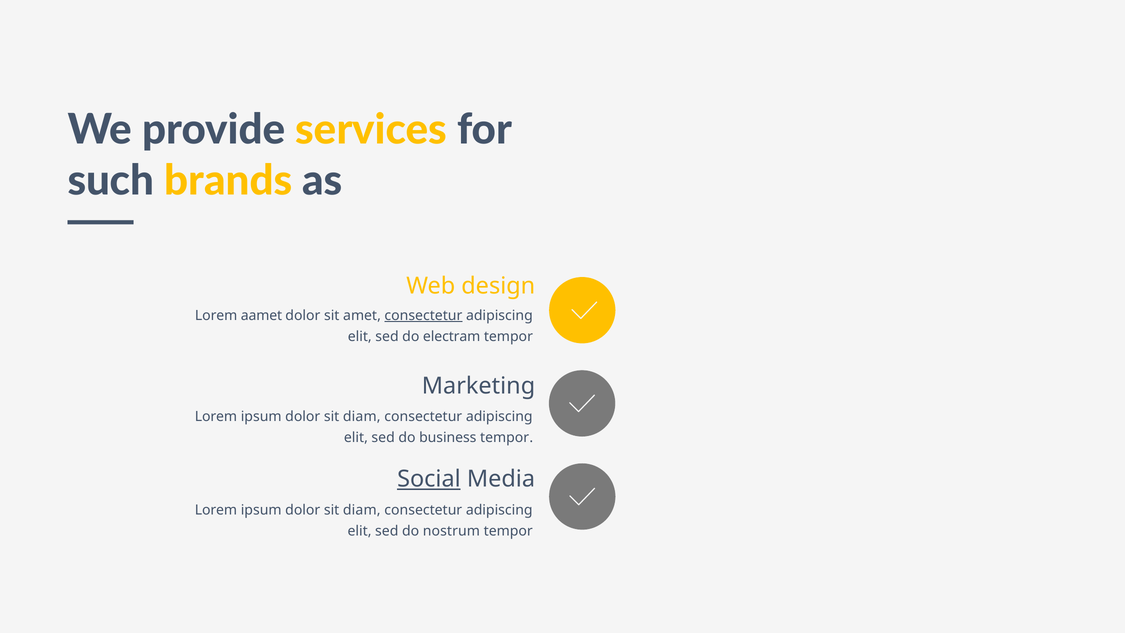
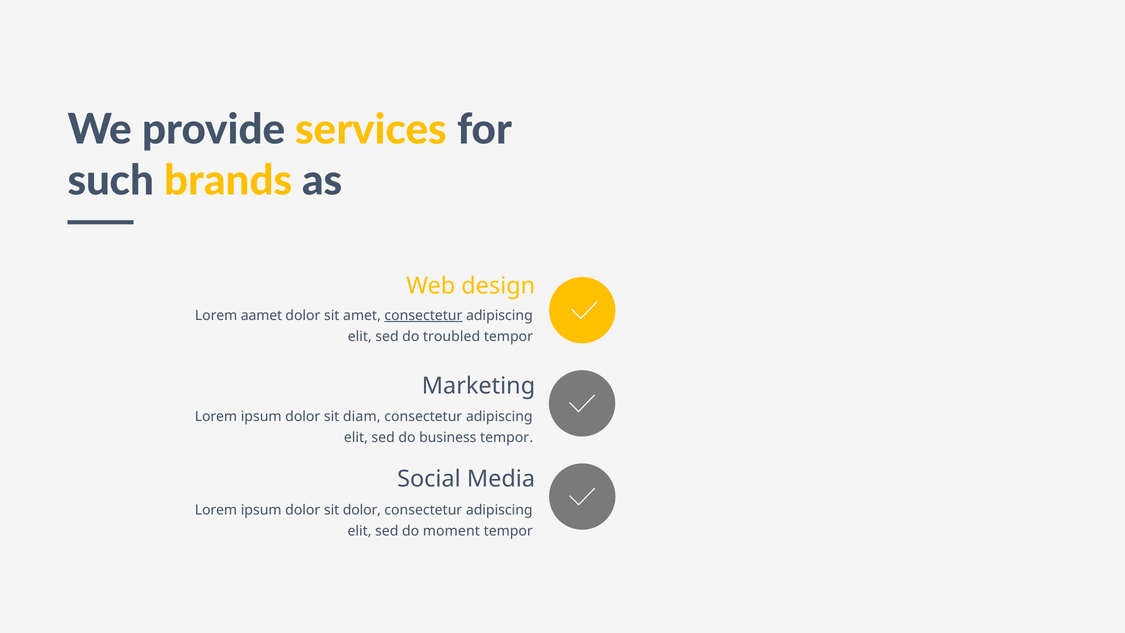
electram: electram -> troubled (452, 337)
Social underline: present -> none (429, 479)
diam: diam -> dolor (362, 510)
nostrum: nostrum -> moment (451, 531)
